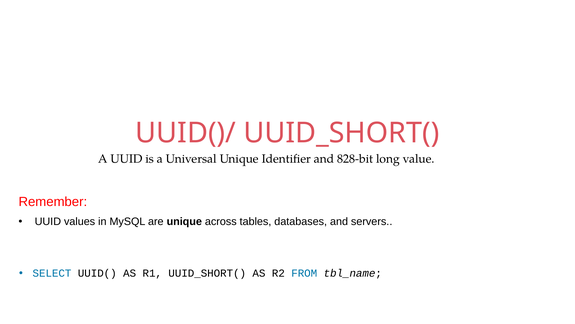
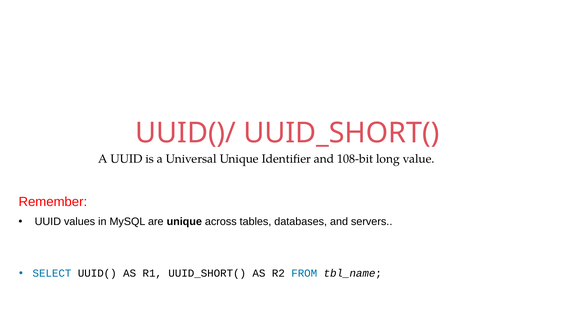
828-bit: 828-bit -> 108-bit (355, 158)
